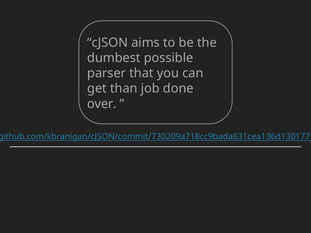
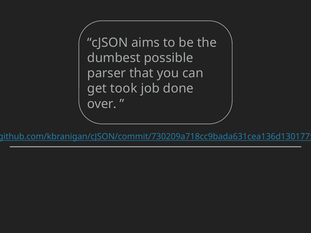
than: than -> took (124, 89)
